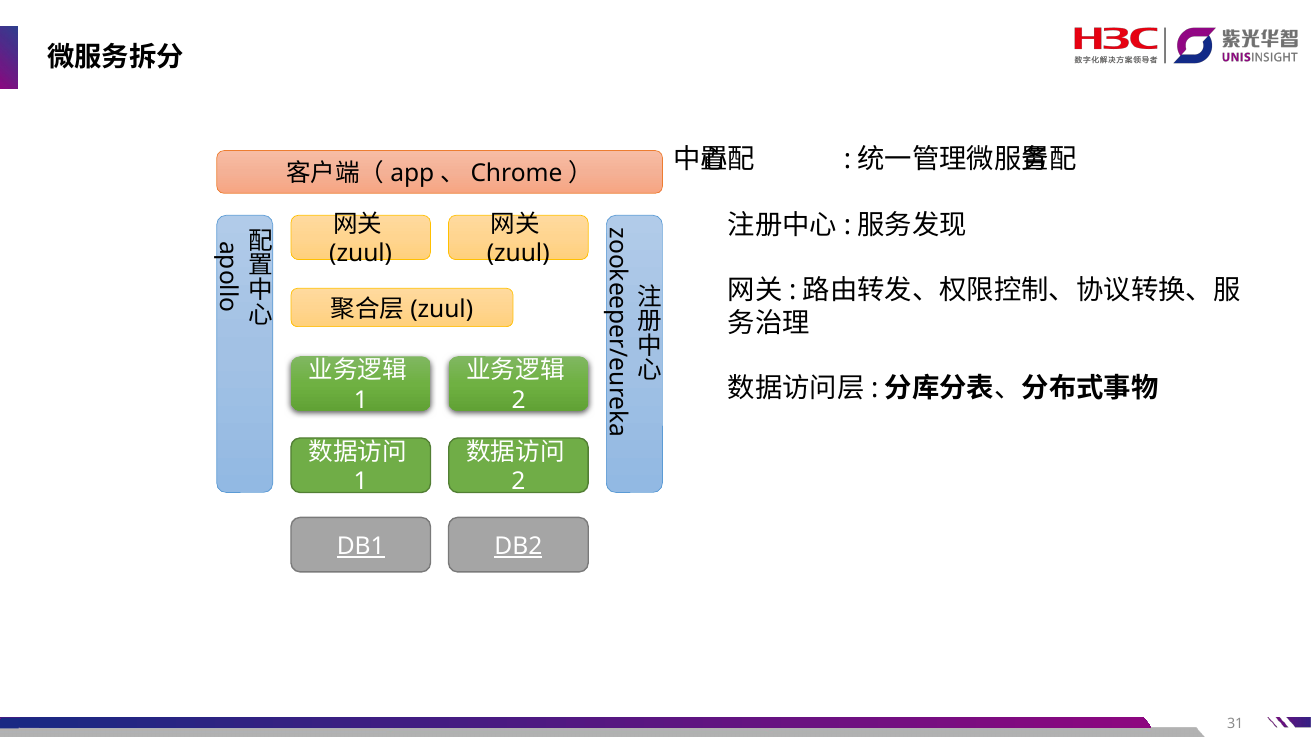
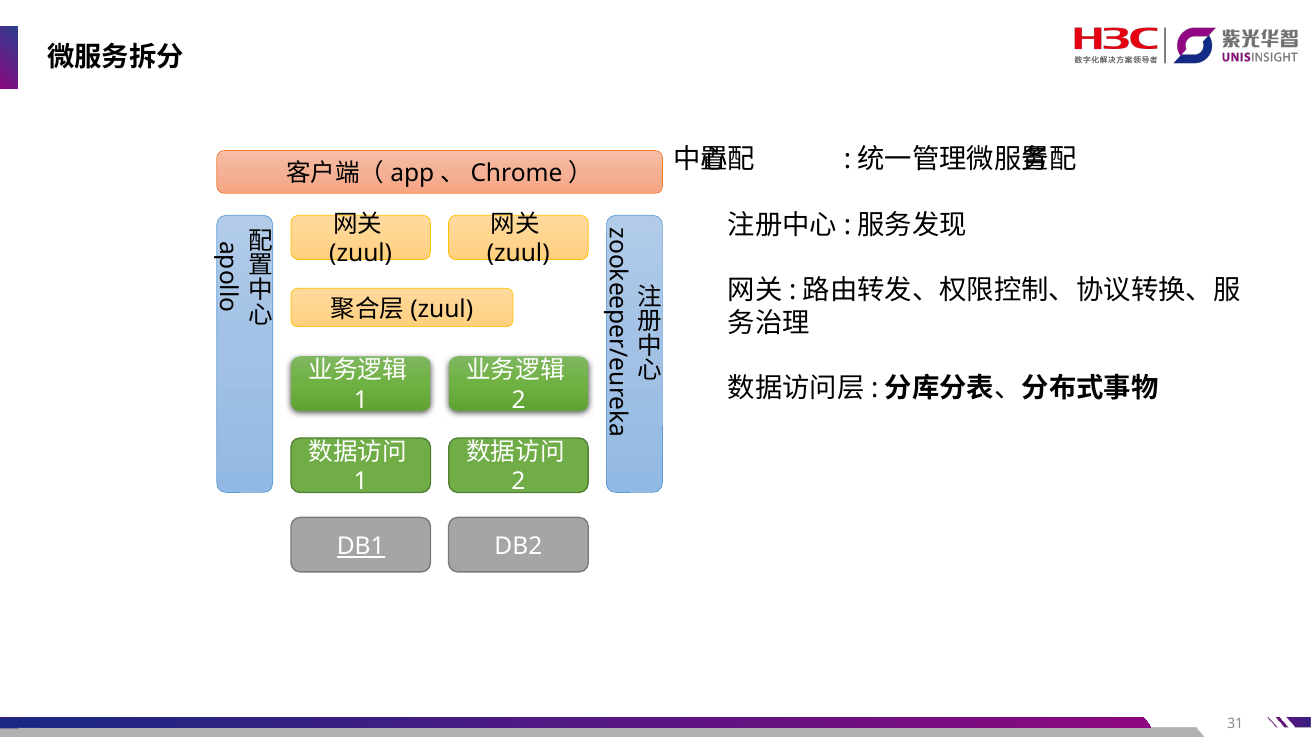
DB2 underline: present -> none (518, 547)
